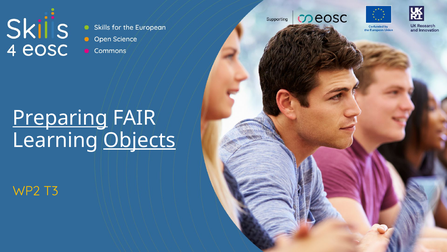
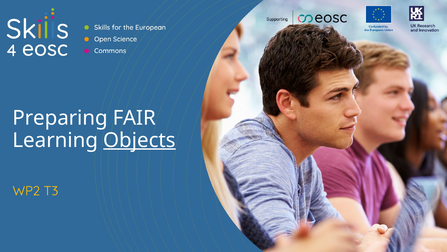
Preparing underline: present -> none (60, 118)
